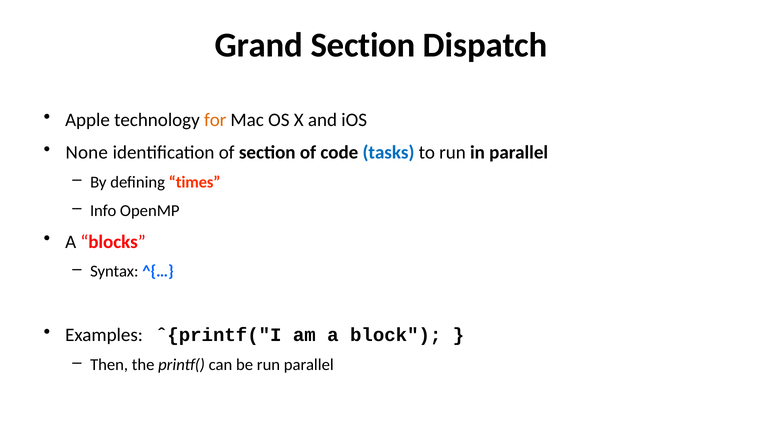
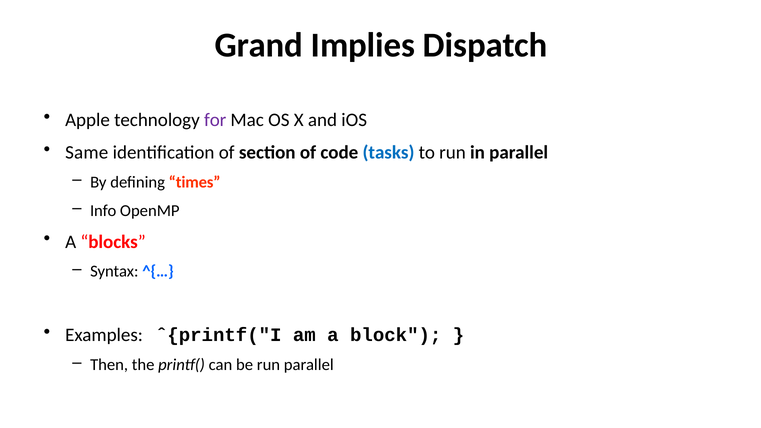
Grand Section: Section -> Implies (363, 45)
for colour: orange -> purple (215, 120)
None: None -> Same (87, 153)
